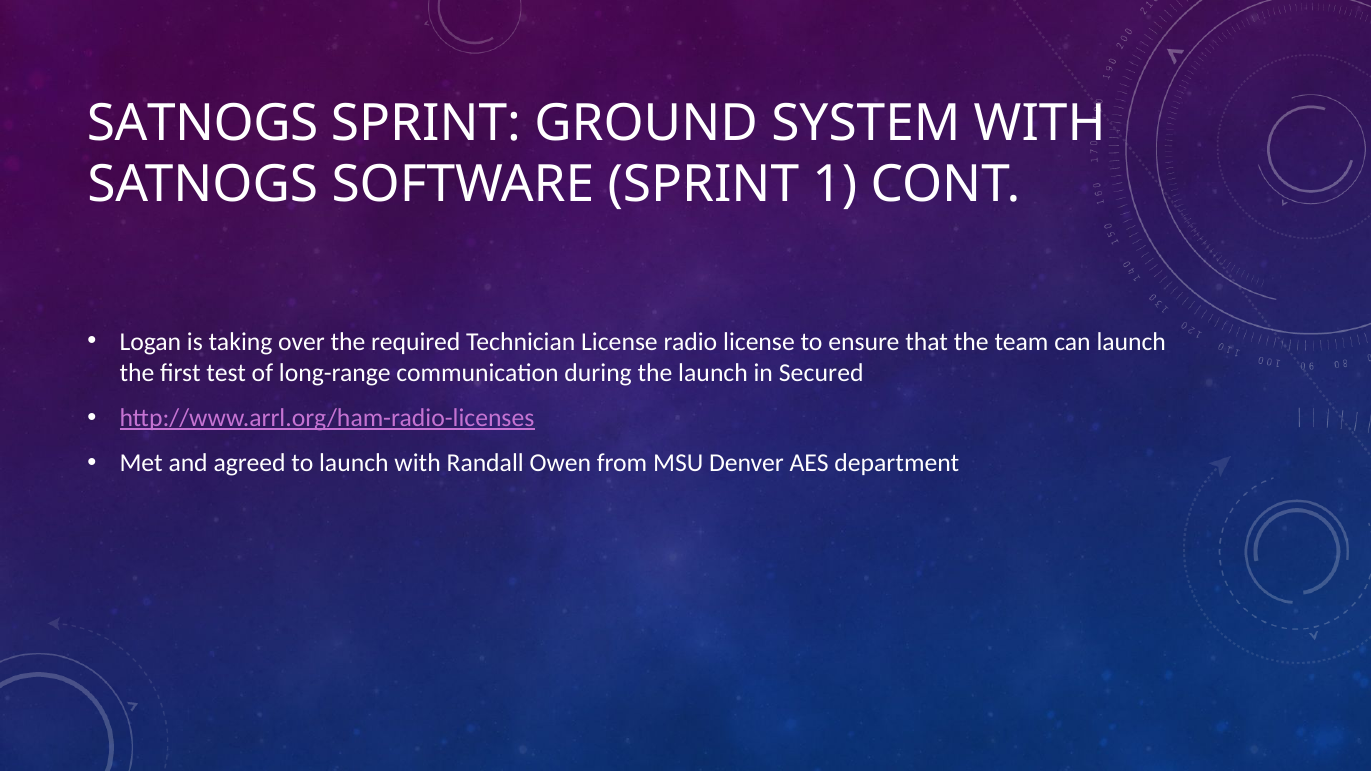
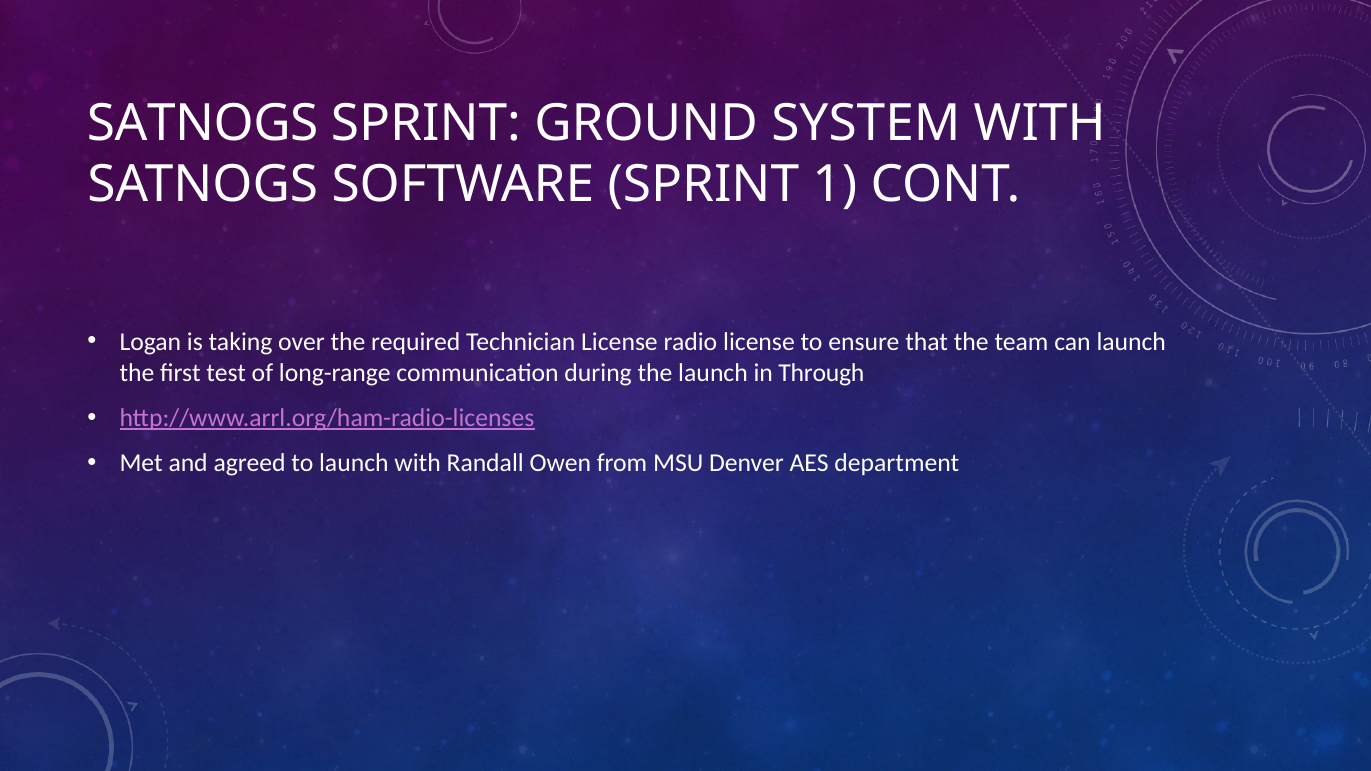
Secured: Secured -> Through (821, 373)
